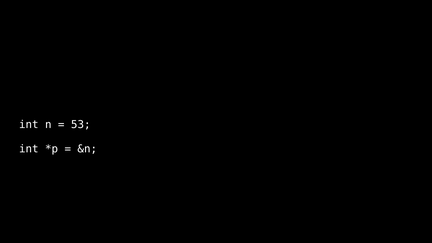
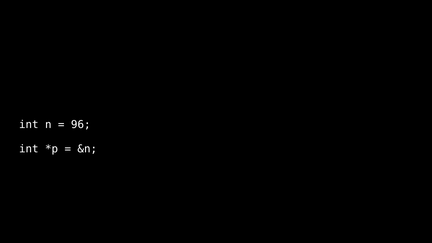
53: 53 -> 96 (81, 125)
